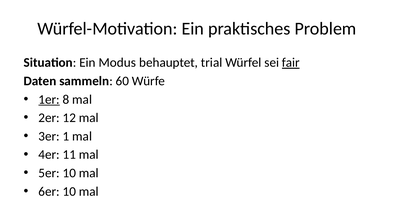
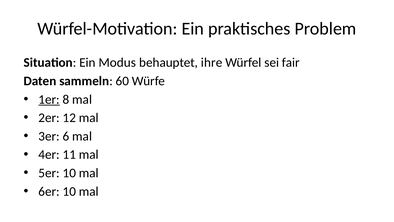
trial: trial -> ihre (212, 62)
fair underline: present -> none (291, 62)
1: 1 -> 6 (66, 136)
